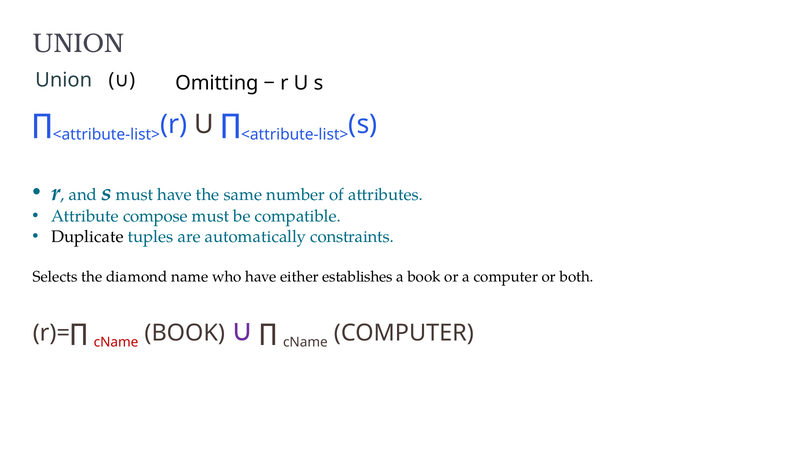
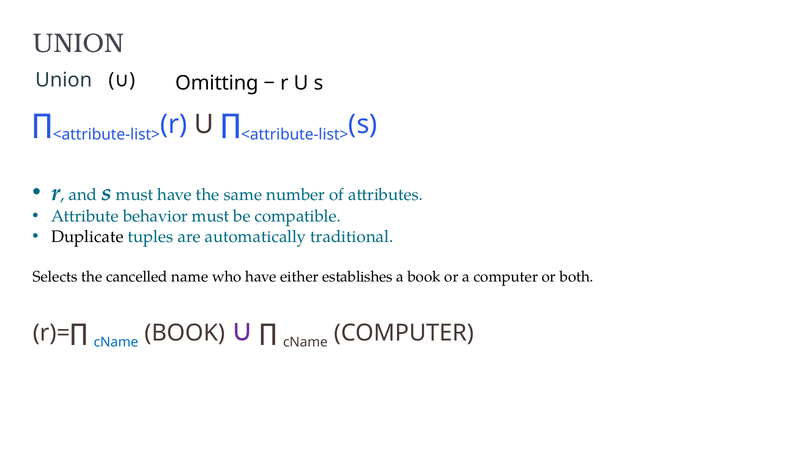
compose: compose -> behavior (155, 216)
constraints: constraints -> traditional (352, 236)
diamond: diamond -> cancelled (137, 277)
cName colour: red -> blue (116, 342)
